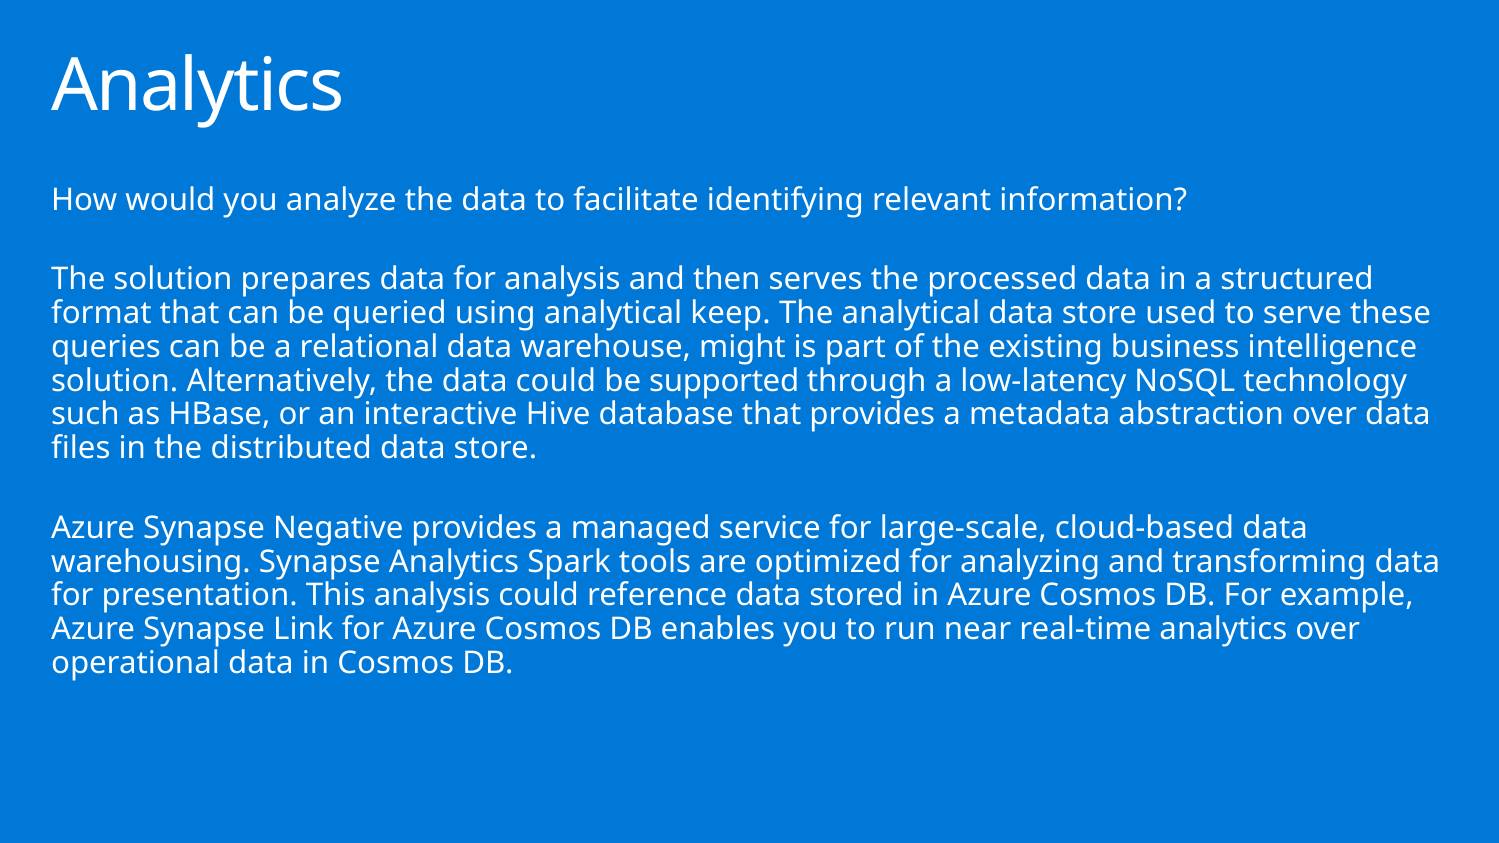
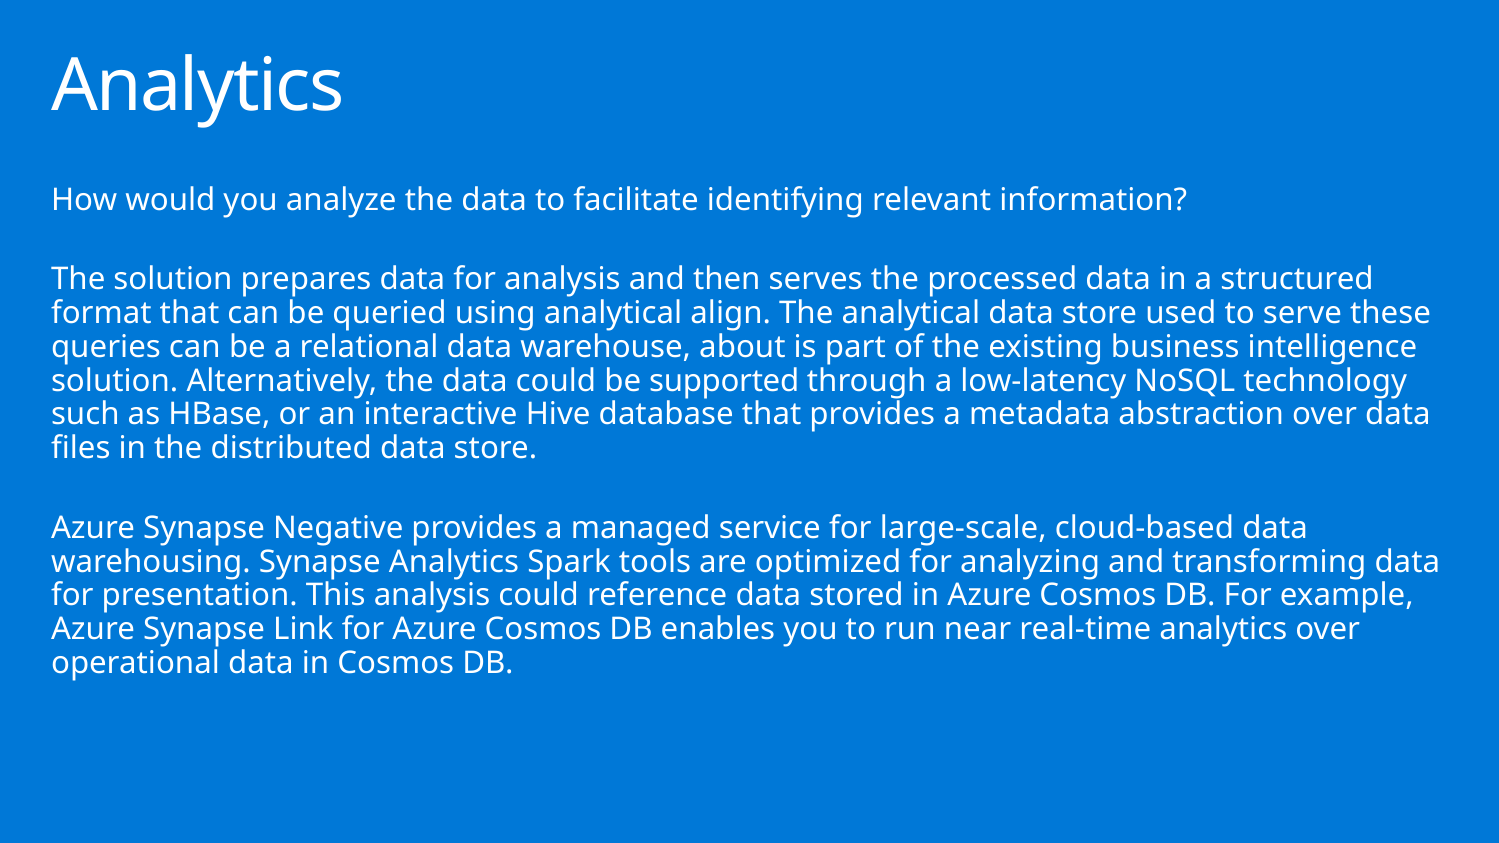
keep: keep -> align (731, 313)
might: might -> about (742, 347)
